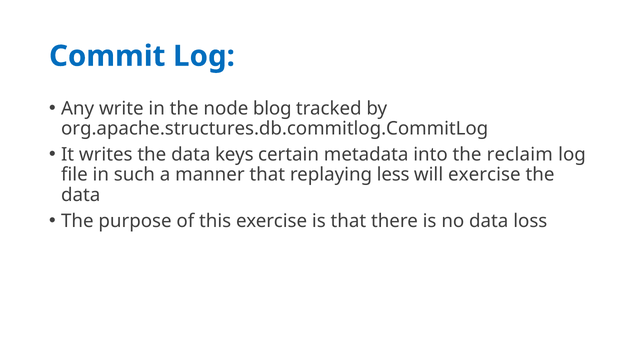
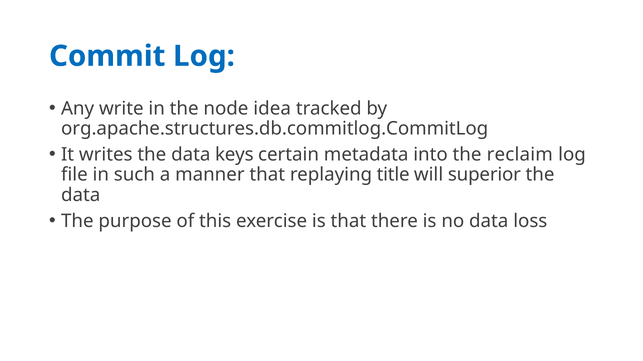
blog: blog -> idea (272, 109)
less: less -> title (393, 175)
will exercise: exercise -> superior (484, 175)
